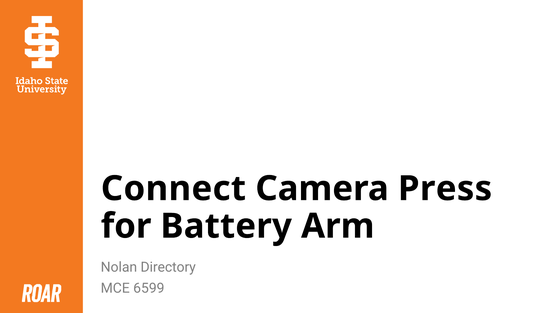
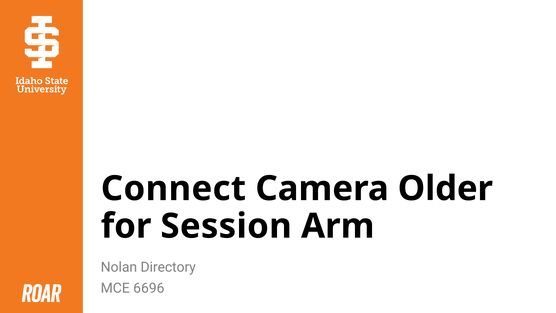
Press: Press -> Older (445, 188)
Battery: Battery -> Session (226, 226)
6599: 6599 -> 6696 (149, 288)
